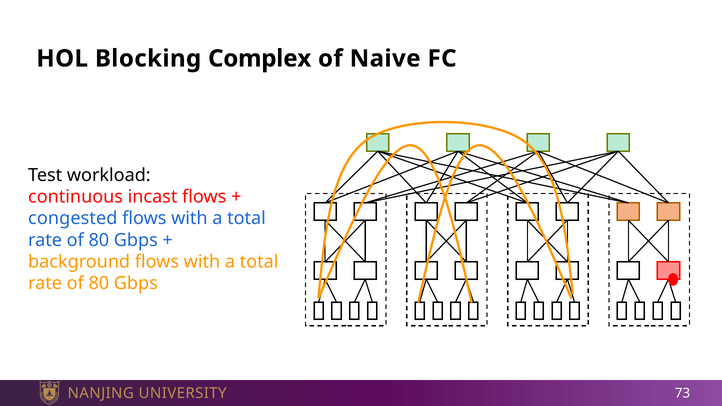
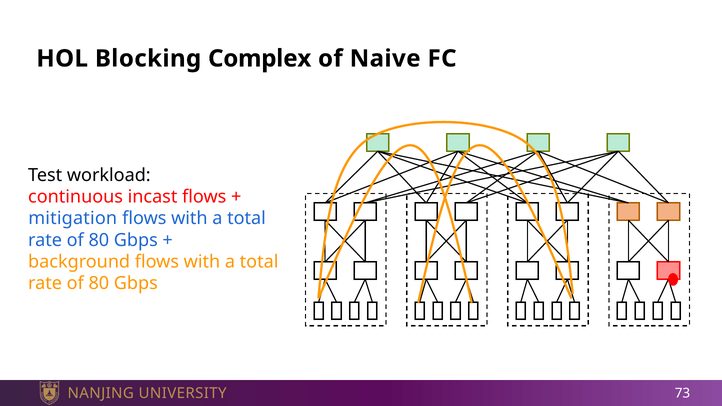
congested: congested -> mitigation (73, 218)
